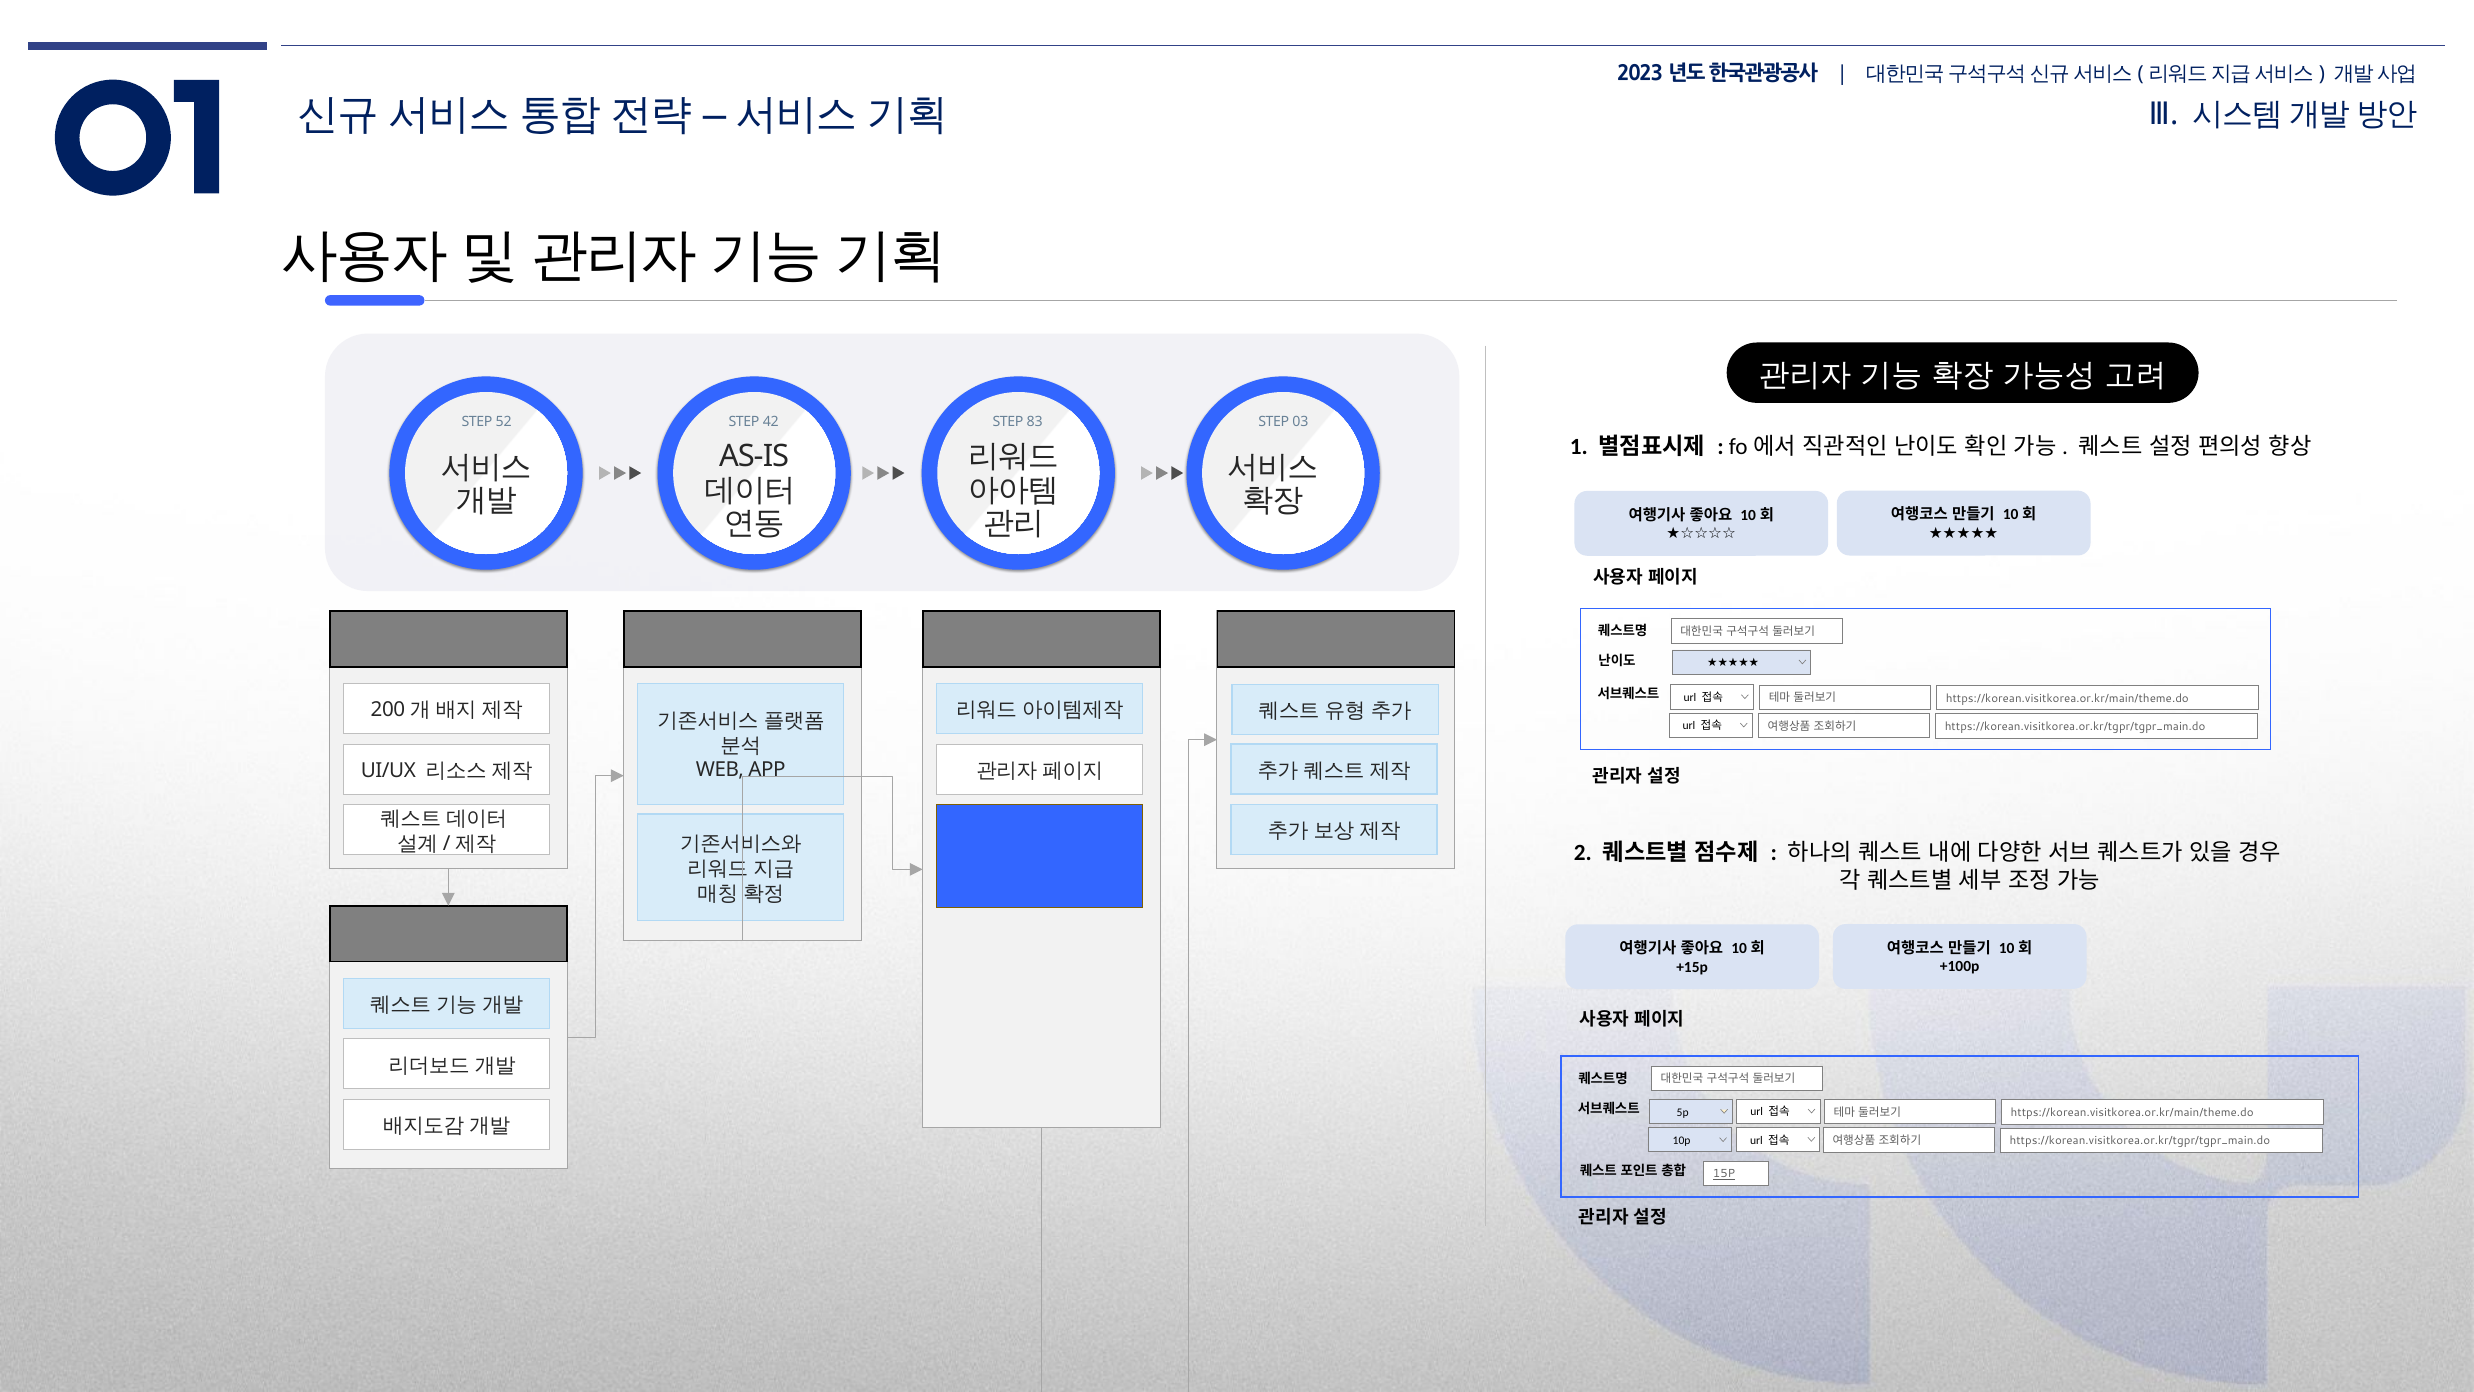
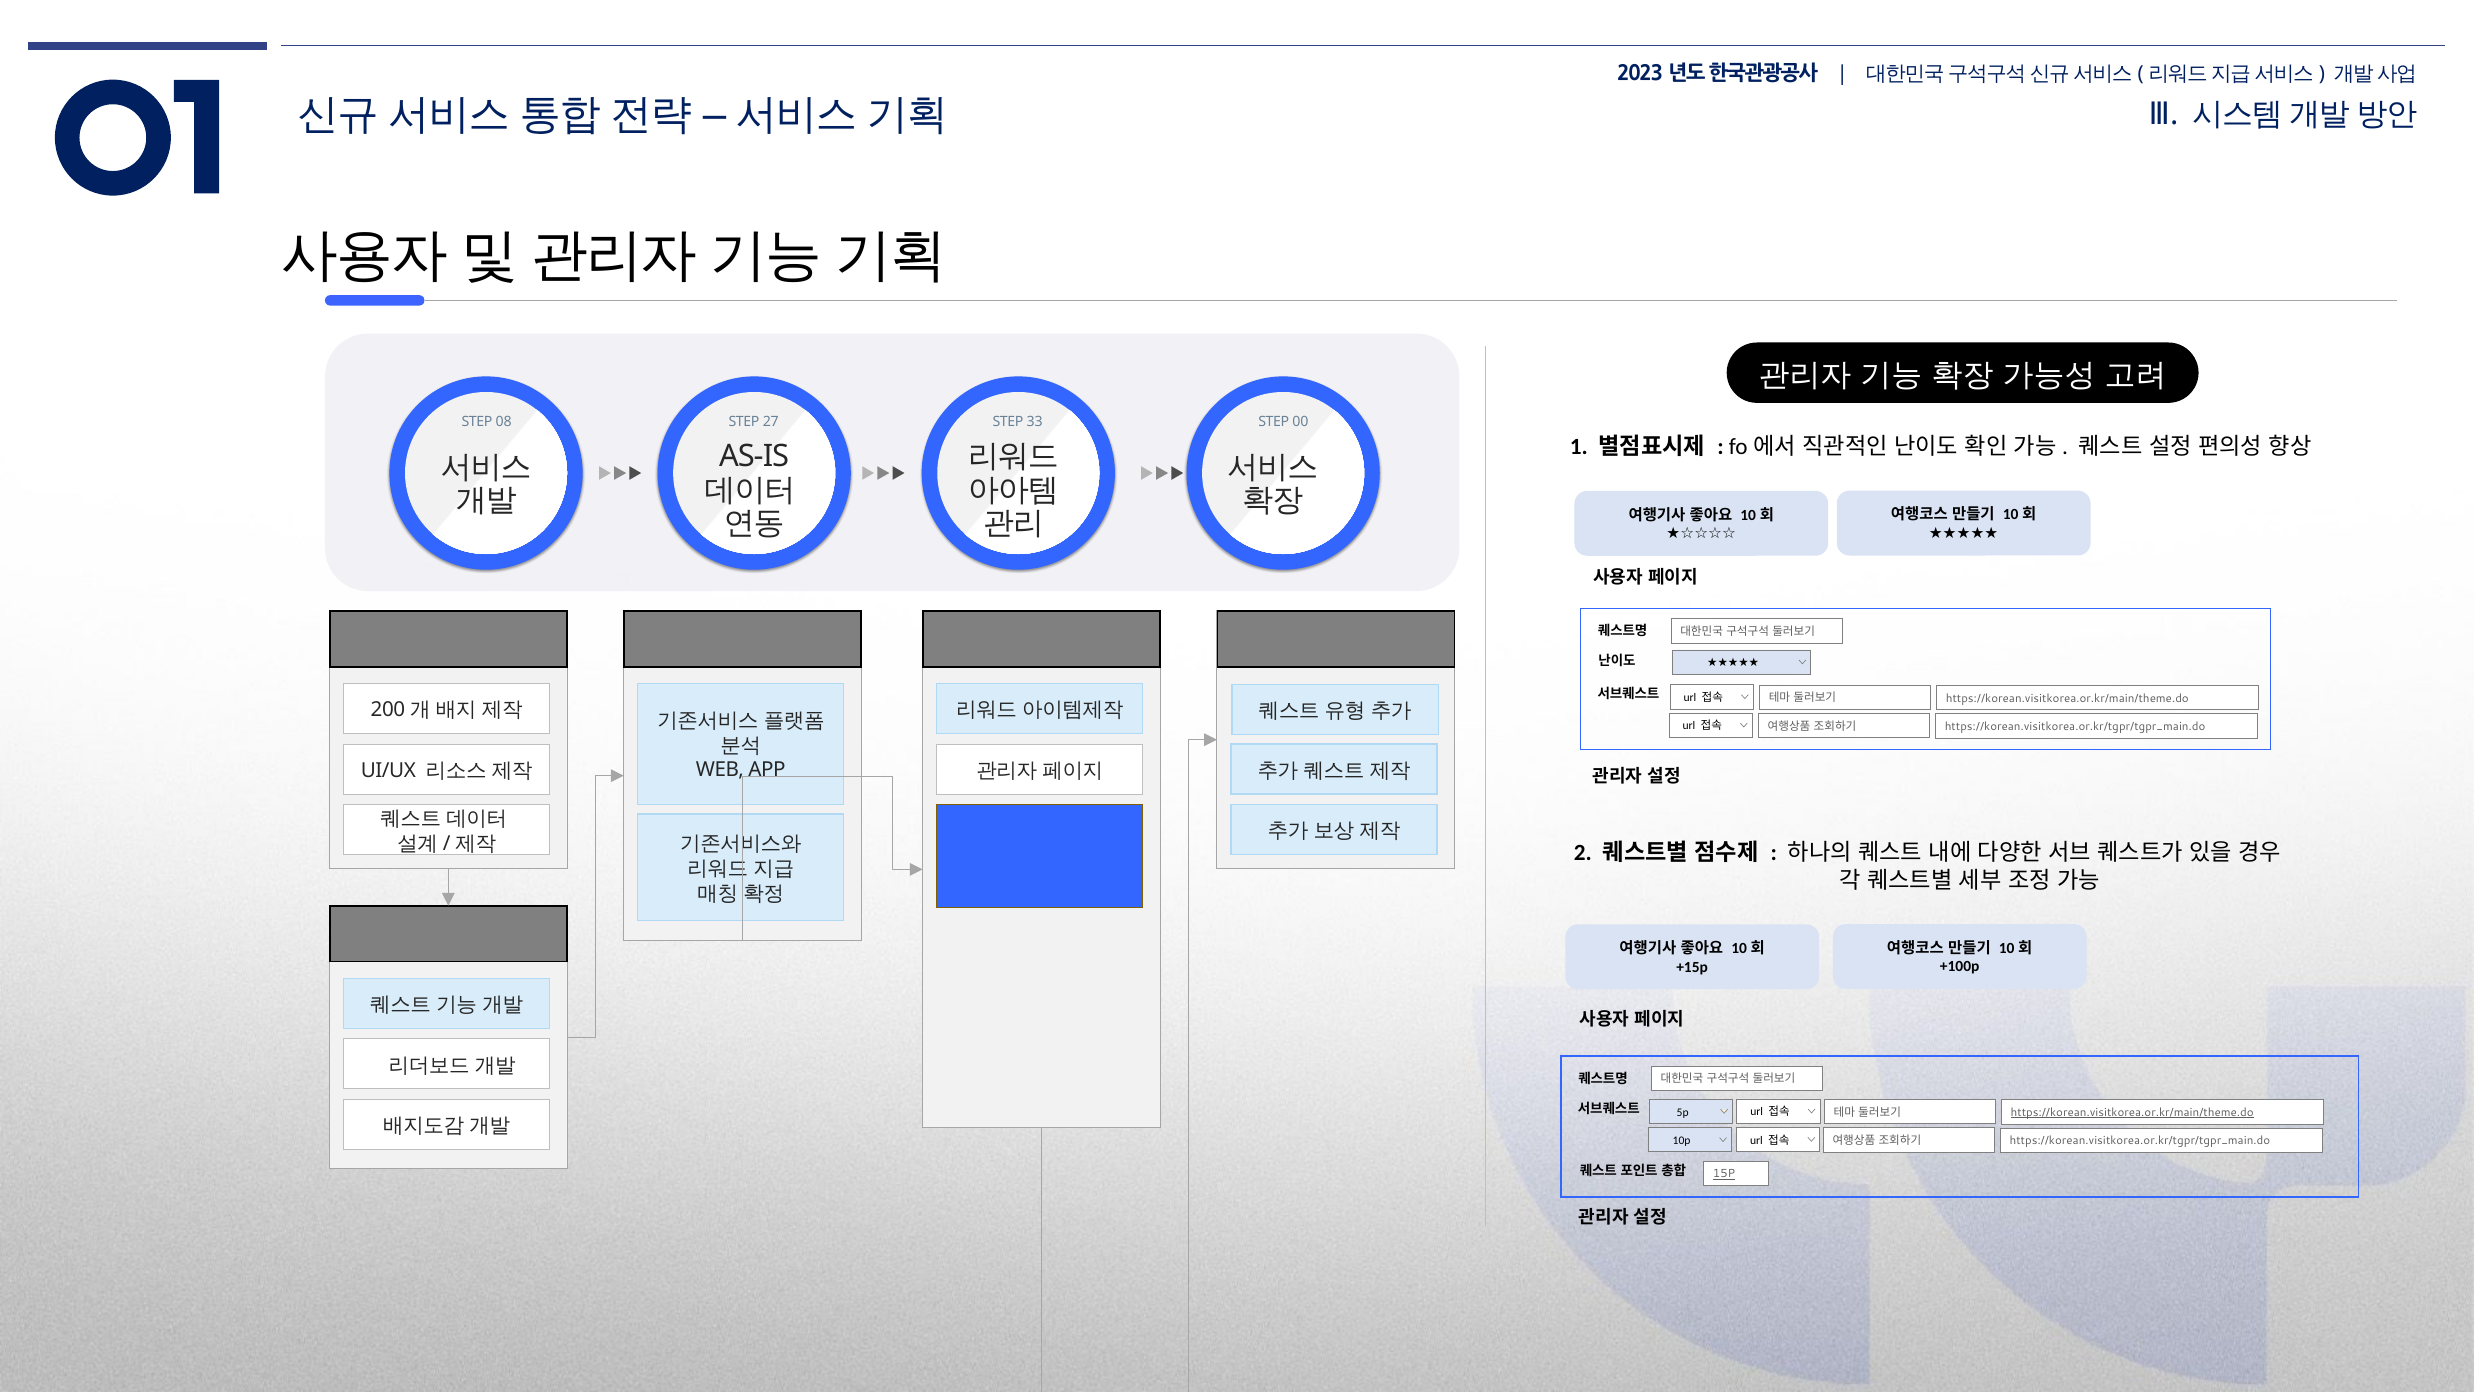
52: 52 -> 08 (504, 422)
42: 42 -> 27 (771, 422)
83: 83 -> 33 (1035, 422)
03: 03 -> 00 (1300, 422)
https://korean.visitkorea.or.kr/main/theme.do underline: none -> present (2132, 1112)
